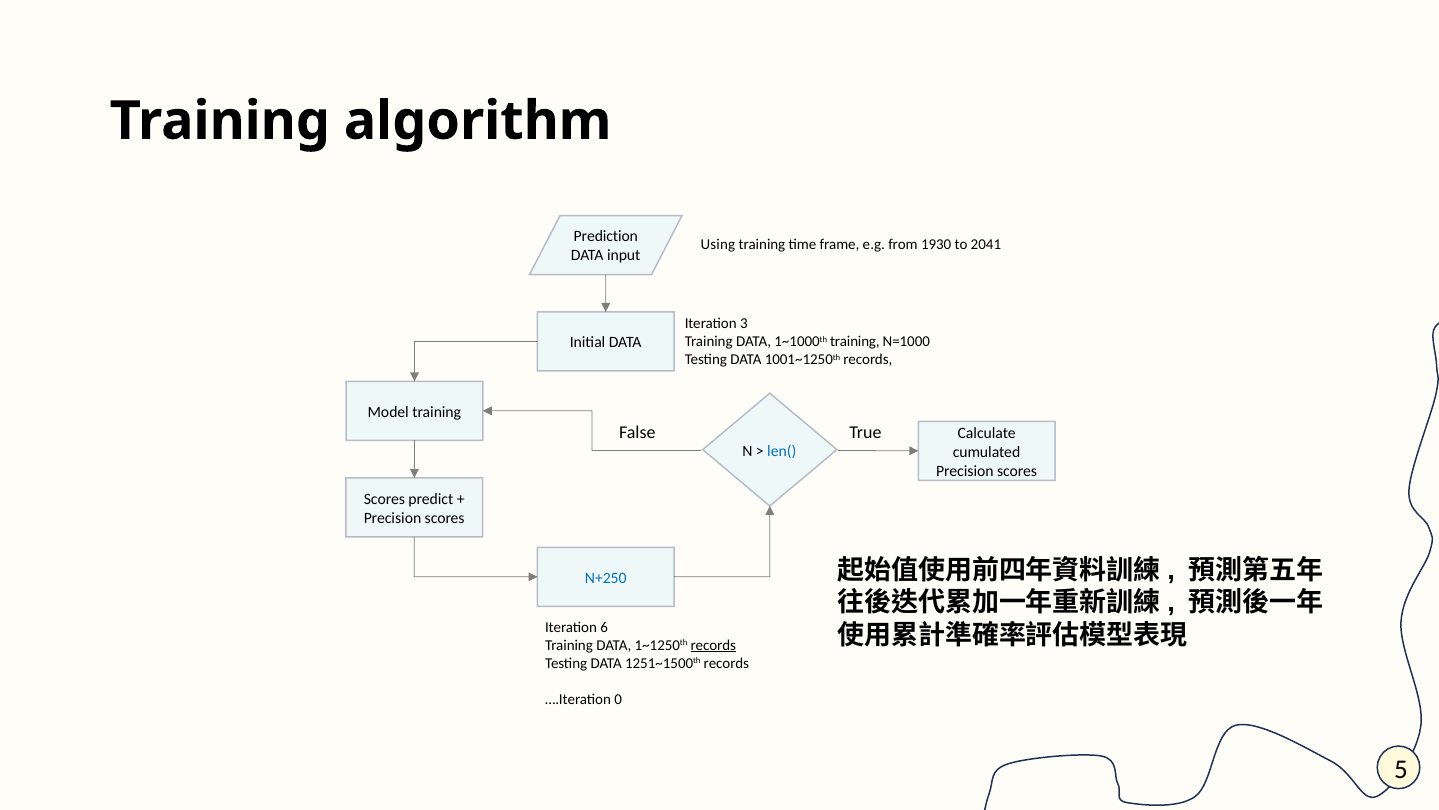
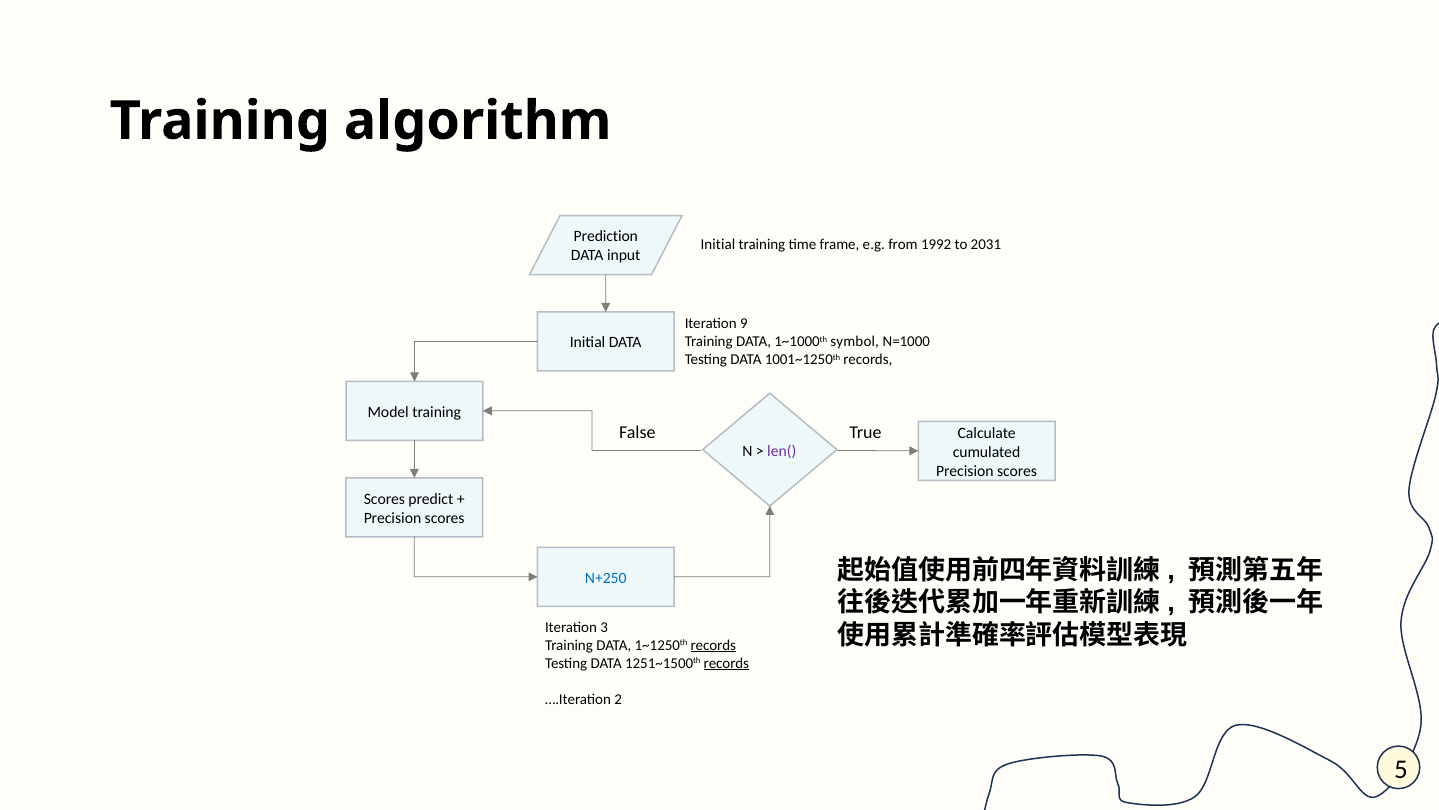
Using: Using -> Initial (718, 244)
1930: 1930 -> 1992 (936, 244)
2041: 2041 -> 2031 (986, 244)
3: 3 -> 9 (744, 323)
1~1000th training: training -> symbol (855, 341)
len( colour: blue -> purple (782, 451)
6: 6 -> 3 (604, 627)
records underline: none -> present (726, 663)
0: 0 -> 2 (618, 699)
